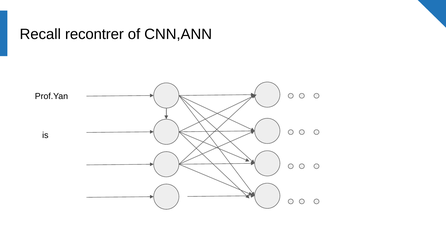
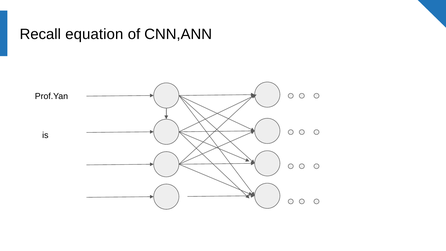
recontrer: recontrer -> equation (94, 34)
